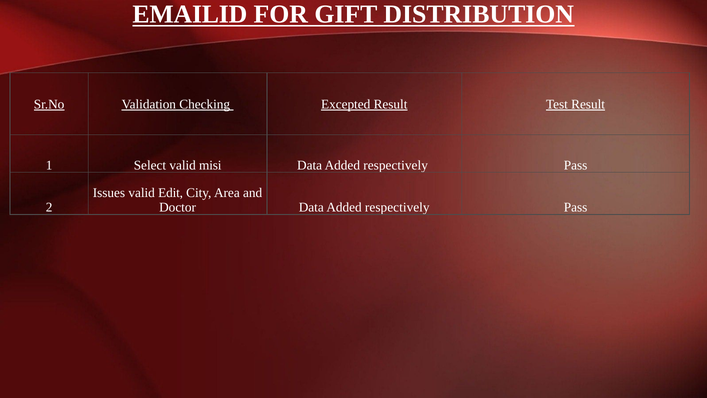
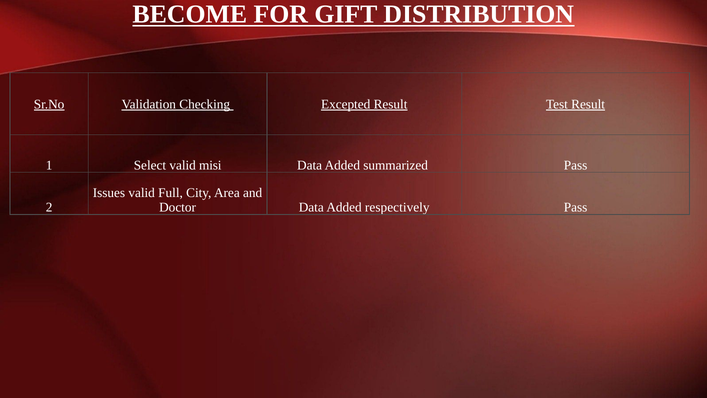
EMAILID: EMAILID -> BECOME (190, 14)
respectively: respectively -> summarized (396, 165)
Edit: Edit -> Full (171, 193)
